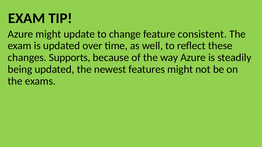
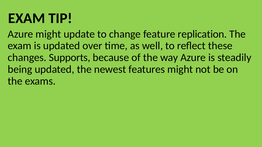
consistent: consistent -> replication (202, 34)
